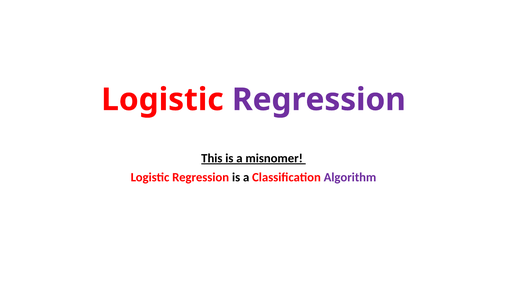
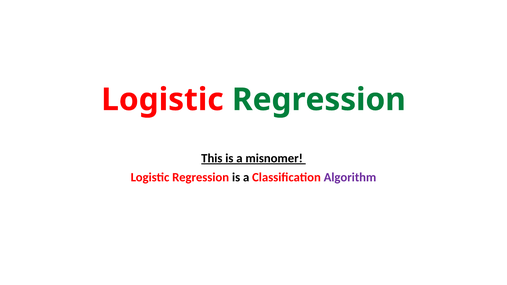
Regression colour: purple -> green (319, 100)
